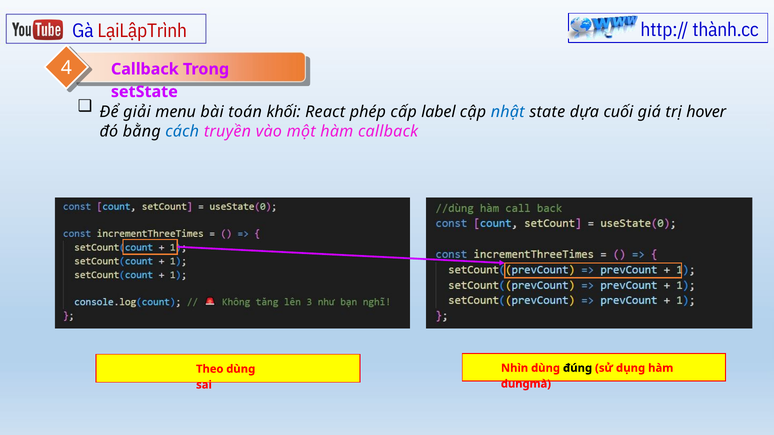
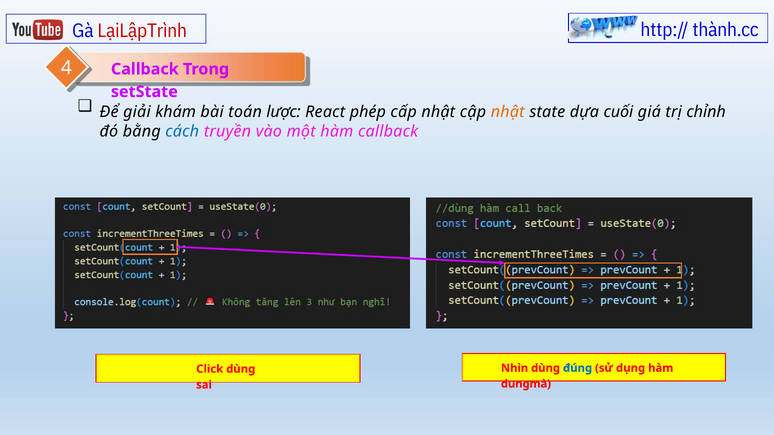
menu: menu -> khám (176, 112)
khối: khối -> lược (284, 112)
cấp label: label -> nhật (438, 112)
nhật colour: blue -> orange (508, 112)
hover: hover -> chỉnh (706, 112)
đúng colour: black -> blue (578, 368)
Theo: Theo -> Click (210, 369)
